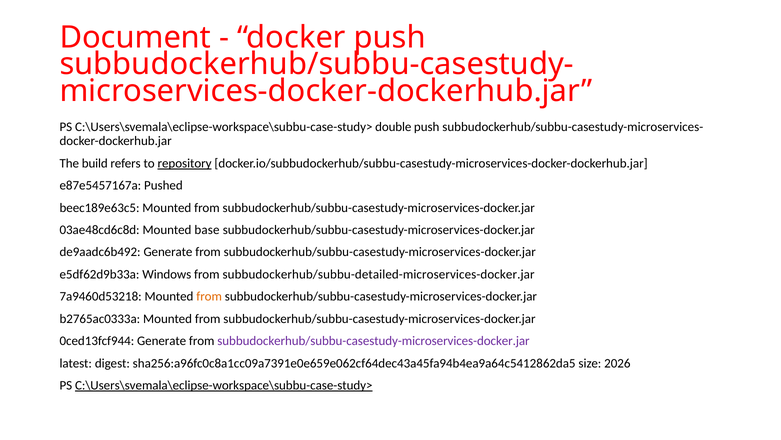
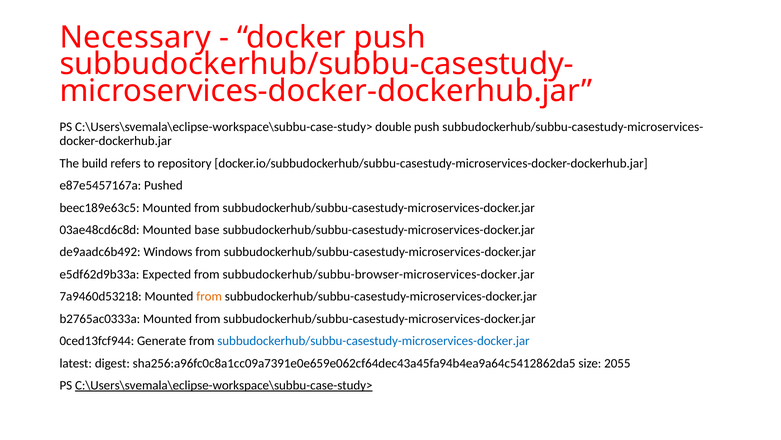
Document: Document -> Necessary (135, 37)
repository underline: present -> none (185, 163)
de9aadc6b492 Generate: Generate -> Windows (168, 252)
Windows: Windows -> Expected (167, 274)
subbudockerhub/subbu-detailed-microservices-docker.jar: subbudockerhub/subbu-detailed-microservices-docker.jar -> subbudockerhub/subbu-browser-microservices-docker.jar (379, 274)
subbudockerhub/subbu-casestudy-microservices-docker.jar colour: purple -> blue (373, 341)
2026: 2026 -> 2055 (617, 363)
